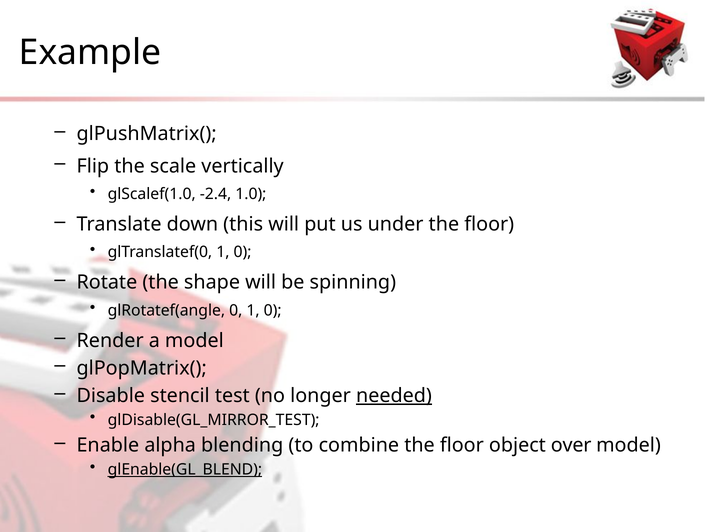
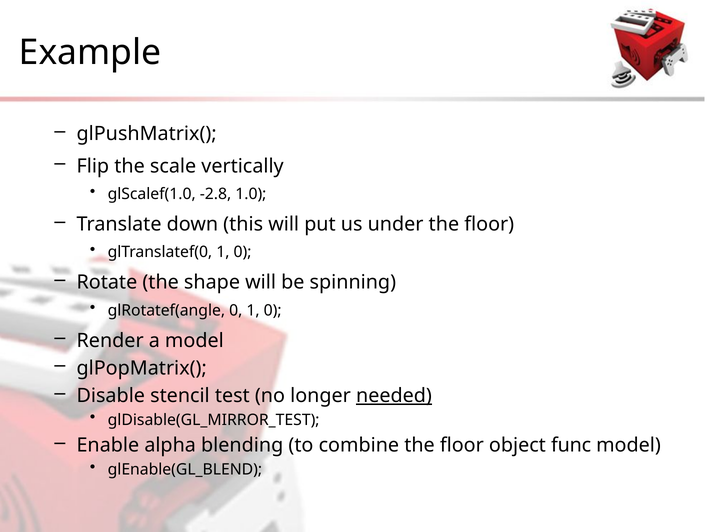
-2.4: -2.4 -> -2.8 (216, 194)
over: over -> func (571, 446)
glEnable(GL_BLEND underline: present -> none (185, 470)
